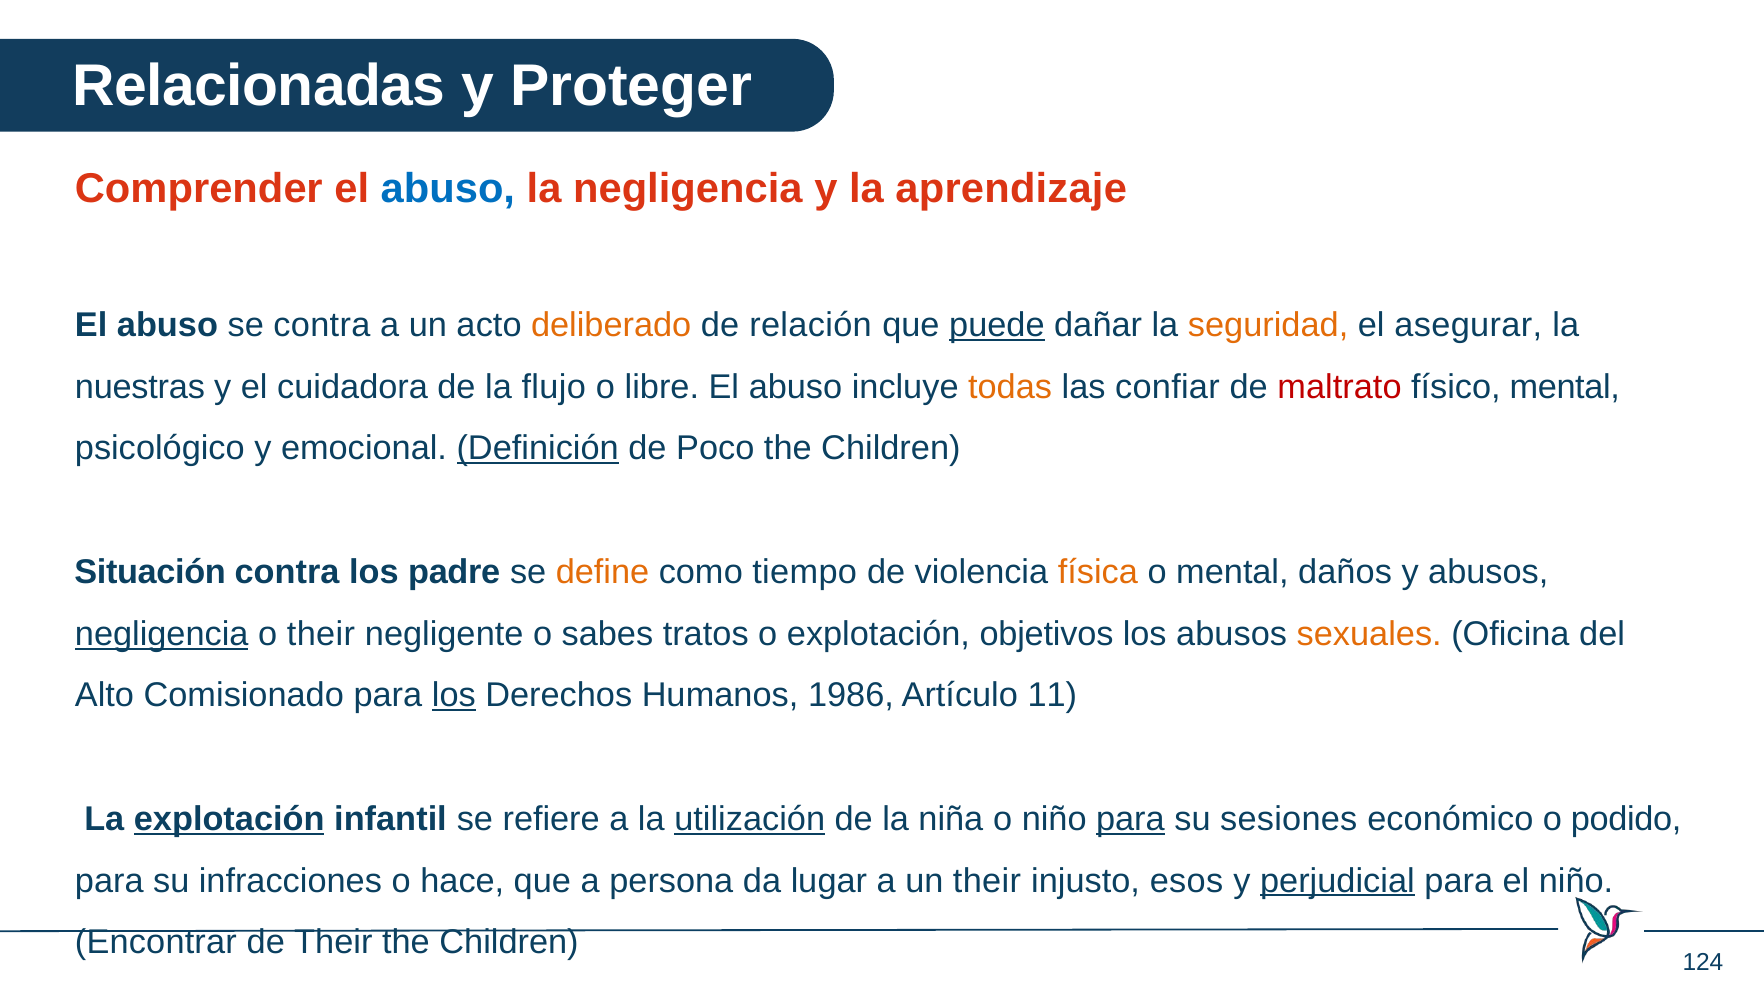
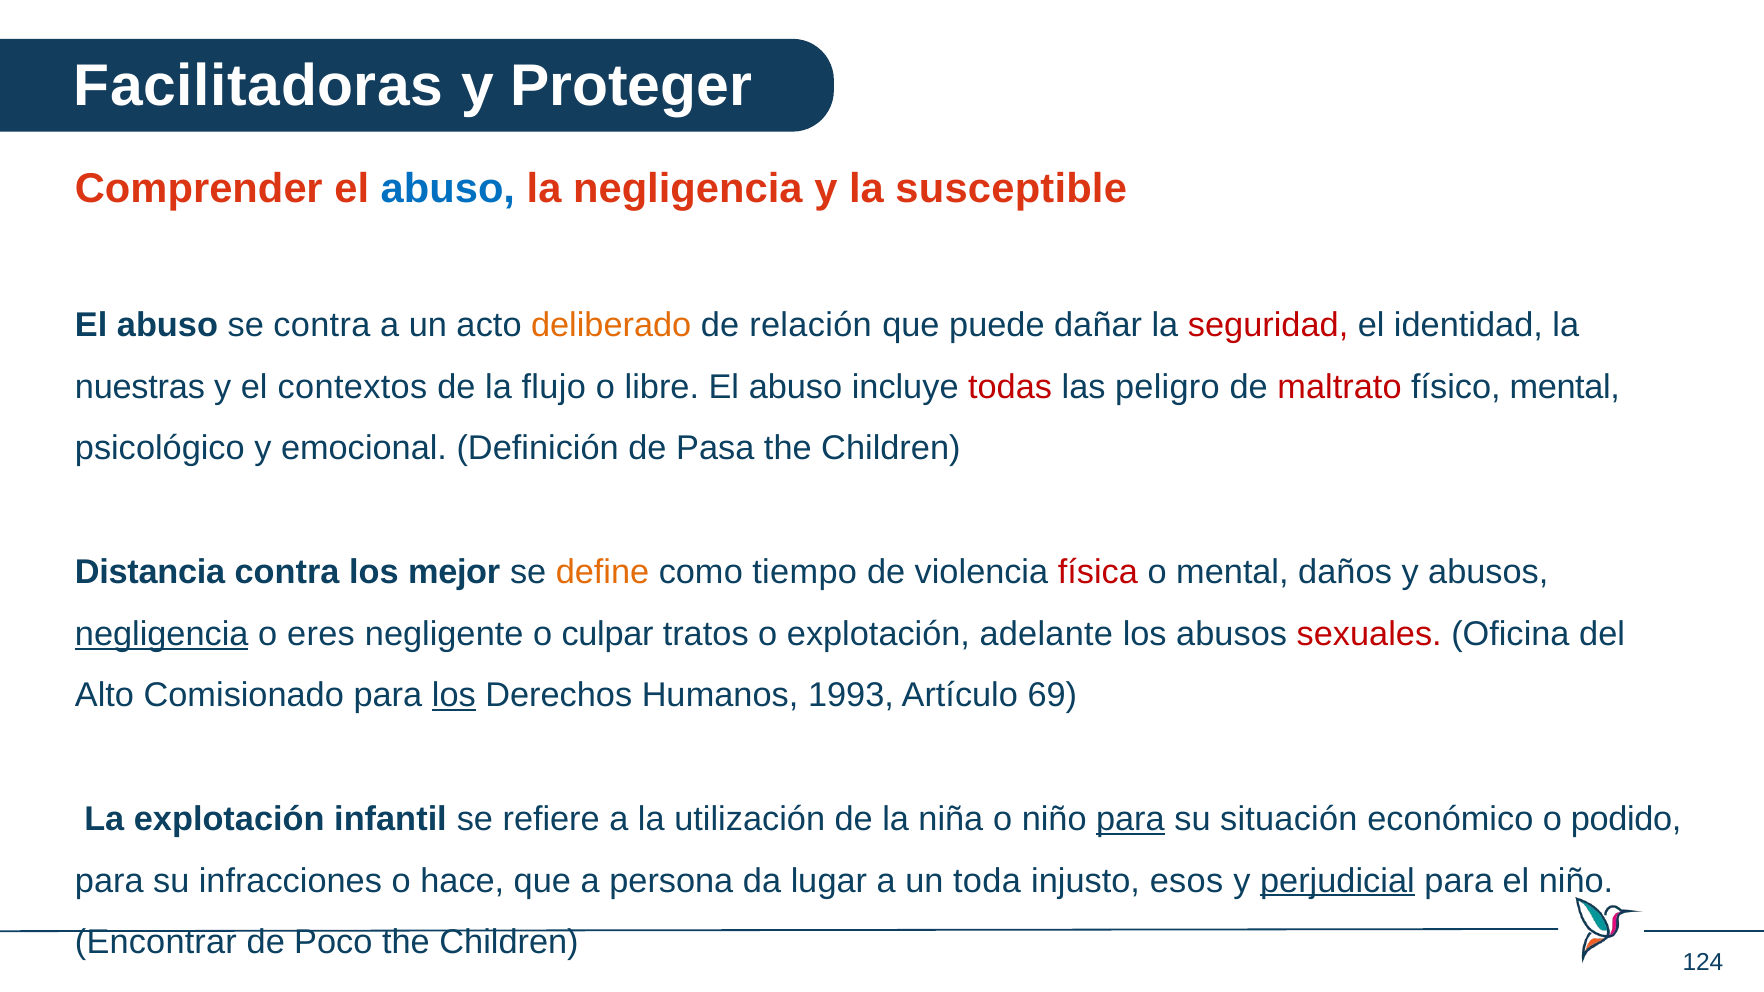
Relacionadas: Relacionadas -> Facilitadoras (259, 86)
aprendizaje: aprendizaje -> susceptible (1011, 189)
puede underline: present -> none (997, 325)
seguridad colour: orange -> red (1268, 325)
asegurar: asegurar -> identidad (1468, 325)
cuidadora: cuidadora -> contextos (352, 387)
todas colour: orange -> red (1010, 387)
confiar: confiar -> peligro (1167, 387)
Definición underline: present -> none (538, 449)
Poco: Poco -> Pasa (715, 449)
Situación: Situación -> Distancia (150, 572)
padre: padre -> mejor (454, 572)
física colour: orange -> red (1098, 572)
o their: their -> eres (321, 634)
sabes: sabes -> culpar (608, 634)
objetivos: objetivos -> adelante (1046, 634)
sexuales colour: orange -> red (1369, 634)
1986: 1986 -> 1993 (851, 696)
11: 11 -> 69 (1052, 696)
explotación underline: present -> none (229, 819)
utilización underline: present -> none (750, 819)
sesiones: sesiones -> situación (1289, 819)
un their: their -> toda (987, 881)
de Their: Their -> Poco (333, 943)
